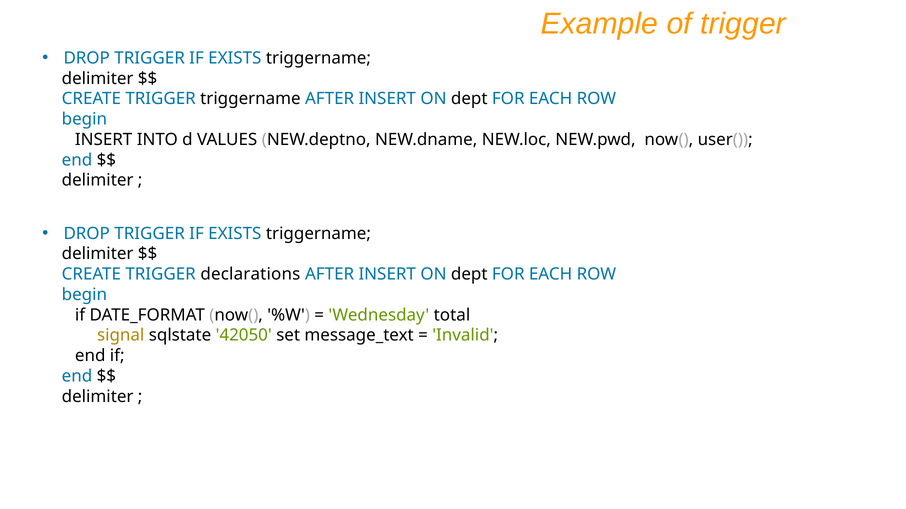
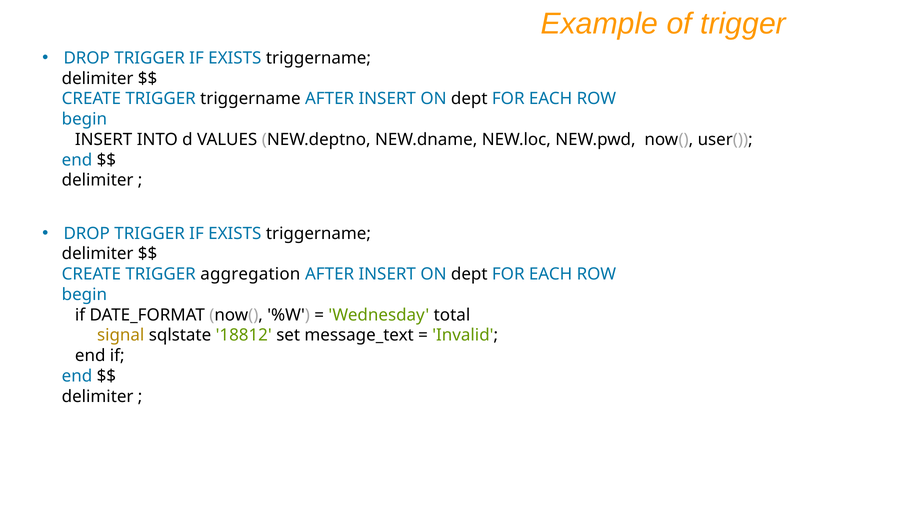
declarations: declarations -> aggregation (250, 275)
42050: 42050 -> 18812 (244, 336)
